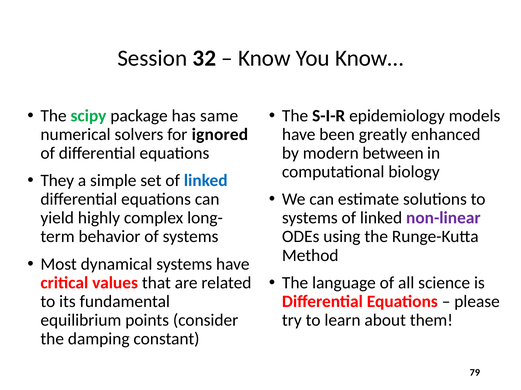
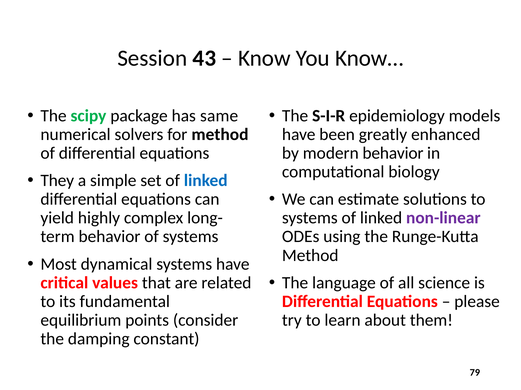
32: 32 -> 43 (204, 58)
for ignored: ignored -> method (220, 135)
modern between: between -> behavior (393, 153)
